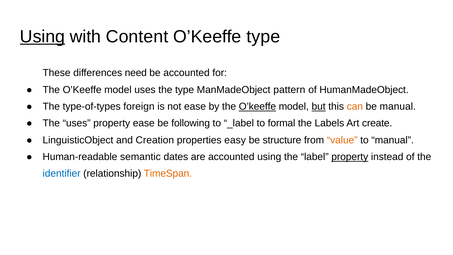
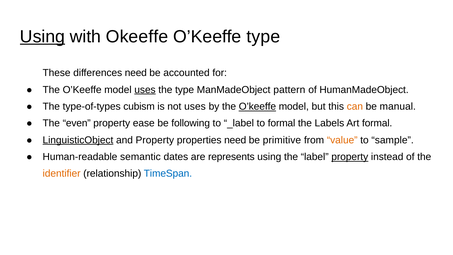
Content: Content -> Okeeffe (137, 37)
uses underline: none -> present (145, 90)
foreign: foreign -> cubism (139, 106)
not ease: ease -> uses (195, 106)
but underline: present -> none (319, 106)
The uses: uses -> even (77, 123)
Art create: create -> formal (377, 123)
LinguisticObject underline: none -> present (78, 140)
and Creation: Creation -> Property (155, 140)
properties easy: easy -> need (235, 140)
structure: structure -> primitive (282, 140)
to manual: manual -> sample (393, 140)
are accounted: accounted -> represents (231, 157)
identifier colour: blue -> orange (62, 174)
TimeSpan colour: orange -> blue (168, 174)
